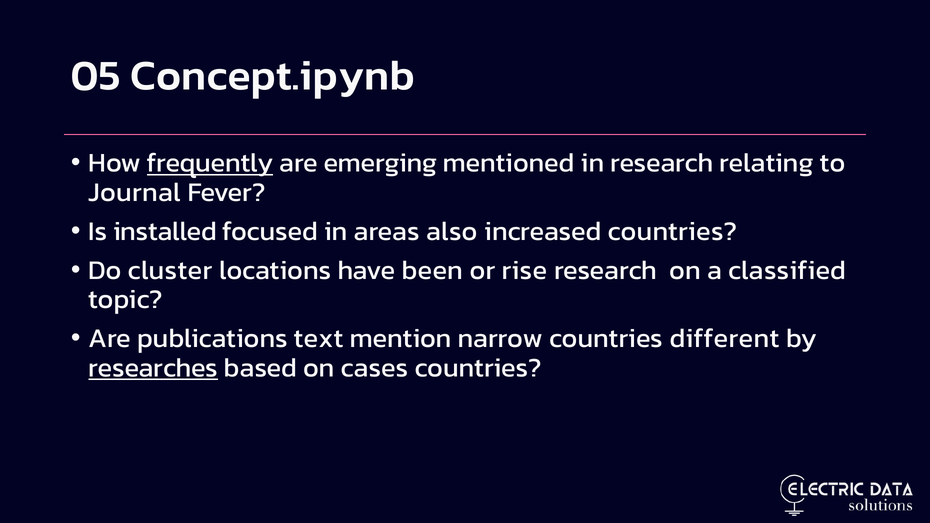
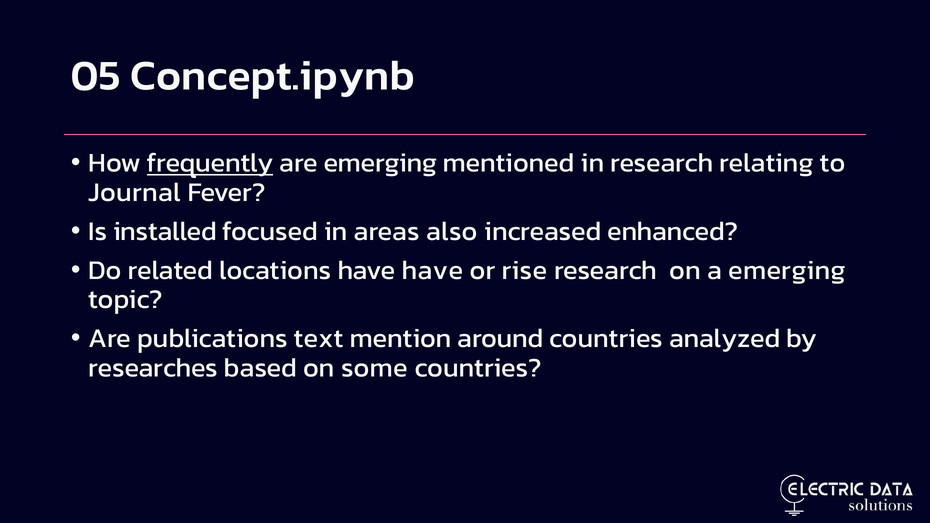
increased countries: countries -> enhanced (673, 231)
cluster: cluster -> related (170, 270)
have been: been -> have (432, 270)
a classified: classified -> emerging (787, 270)
narrow: narrow -> around (501, 339)
different: different -> analyzed (725, 339)
researches underline: present -> none (153, 368)
cases: cases -> some (374, 368)
